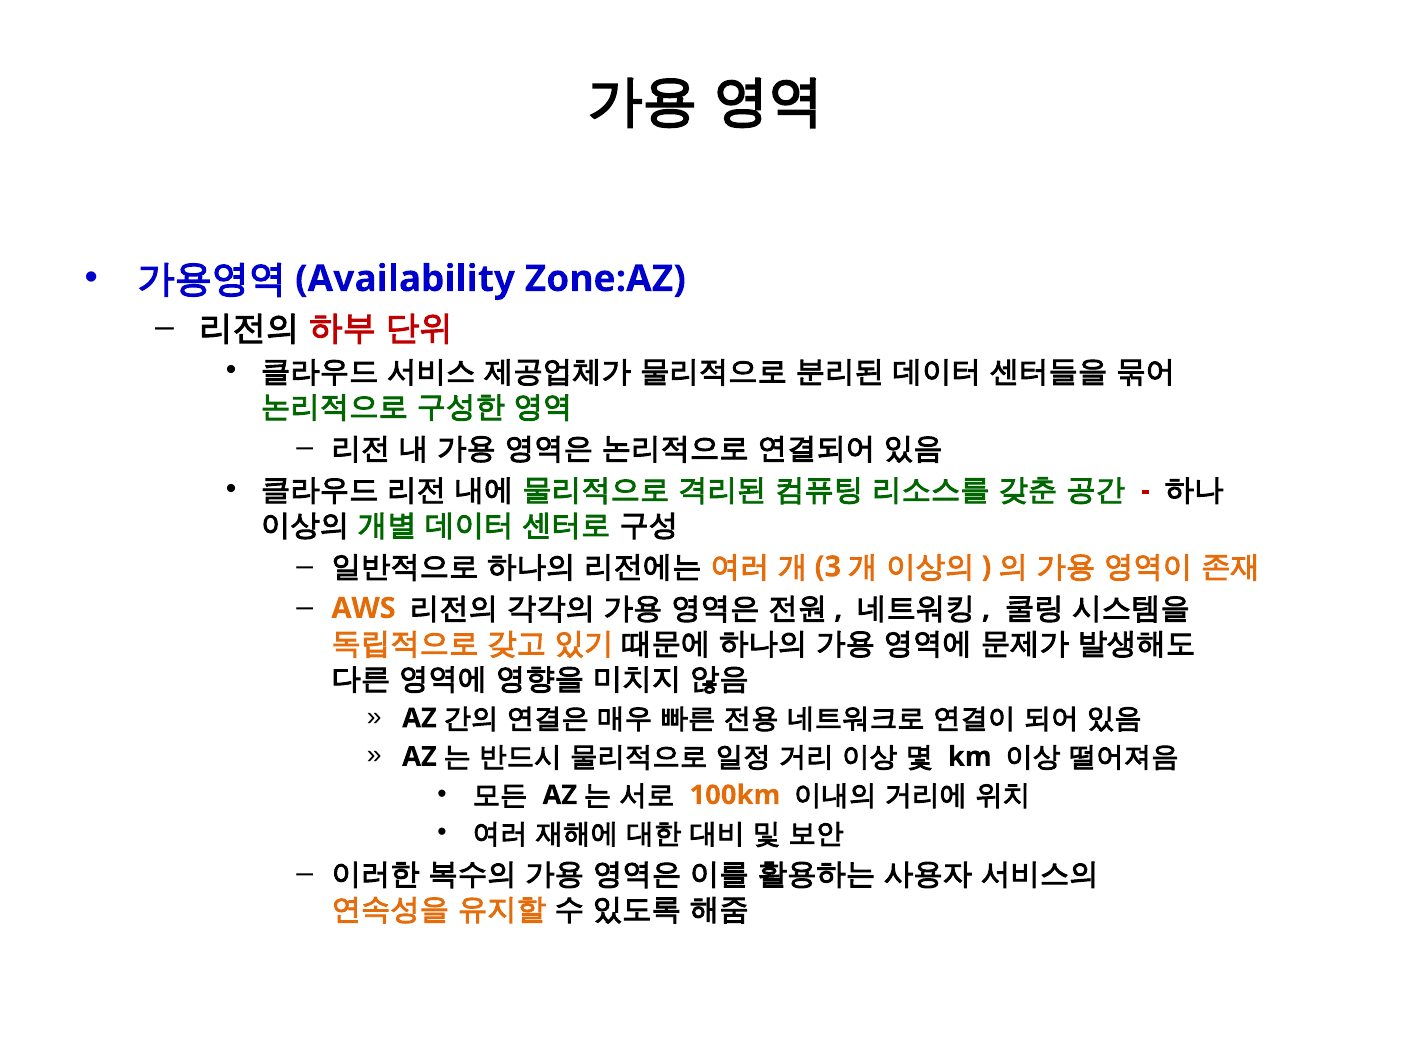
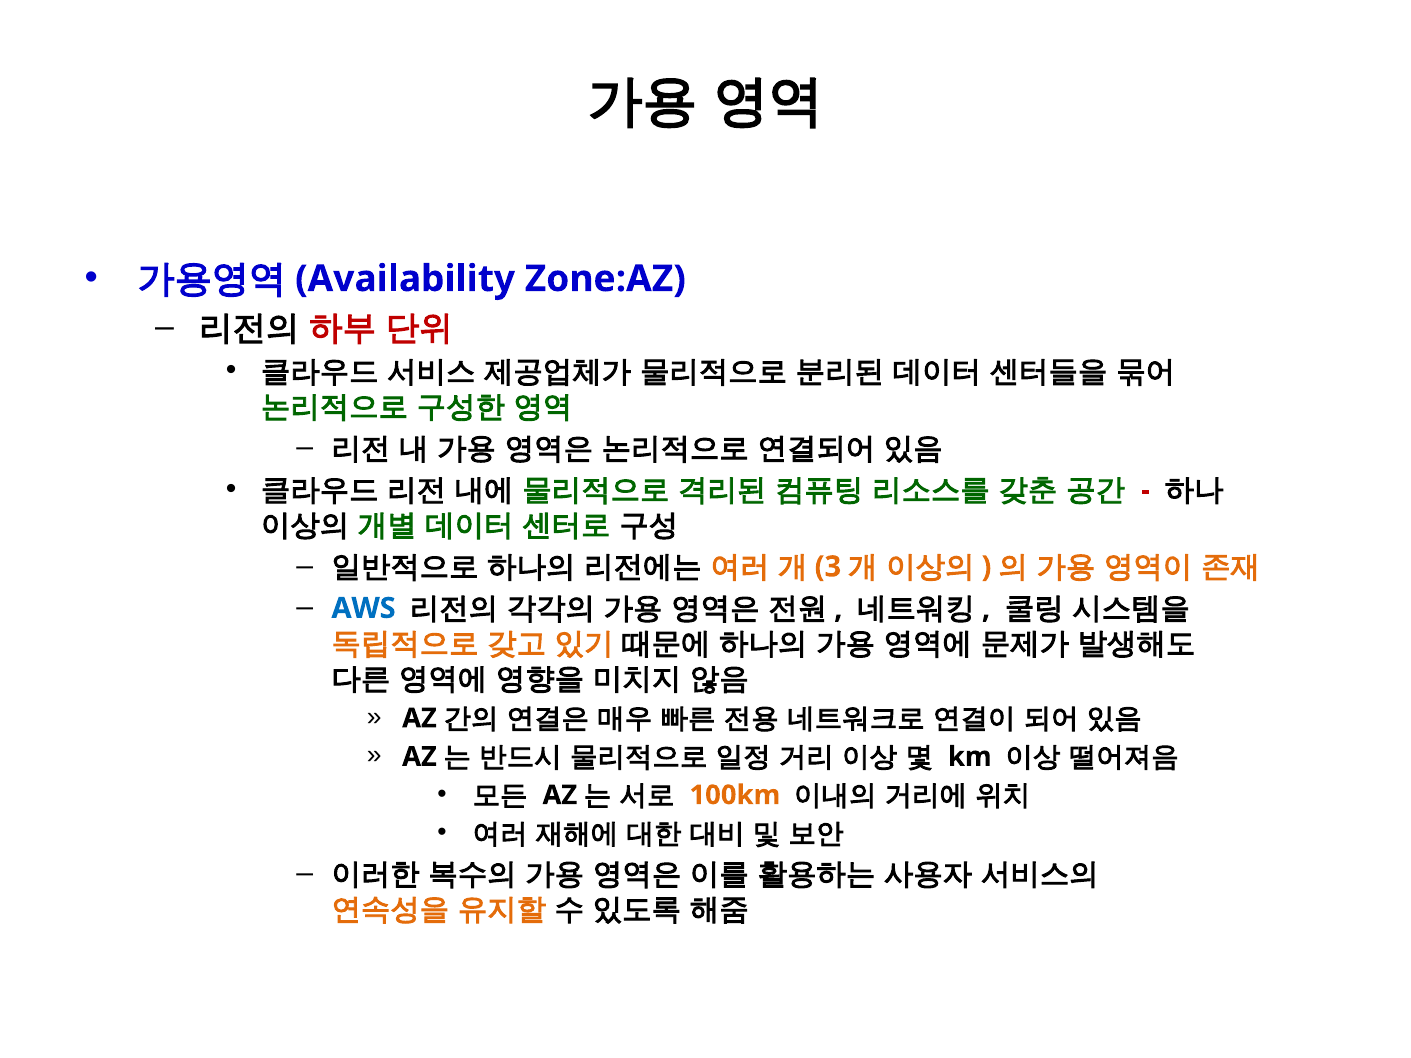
AWS colour: orange -> blue (364, 608)
